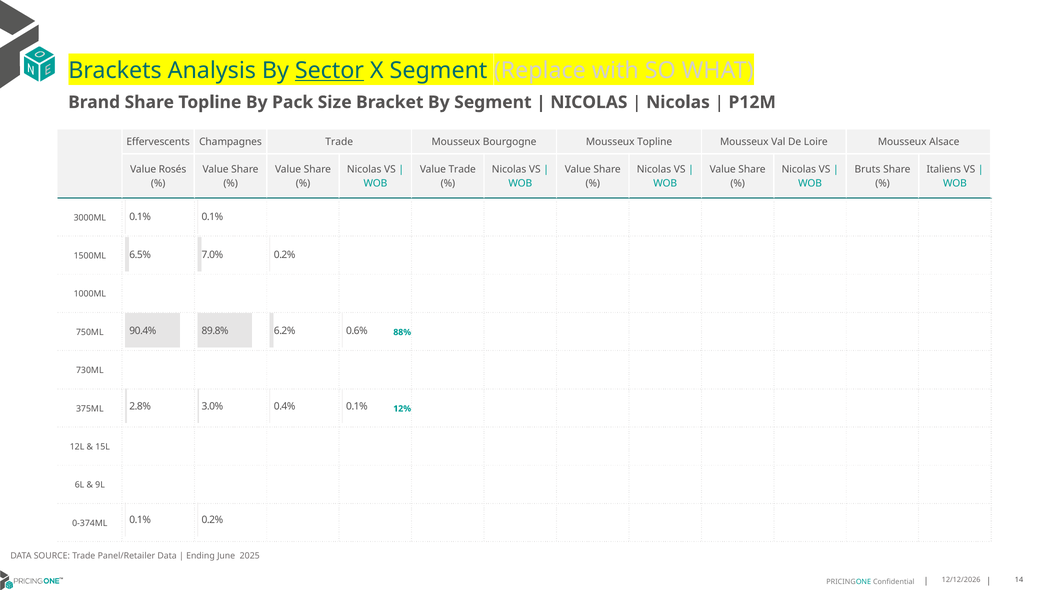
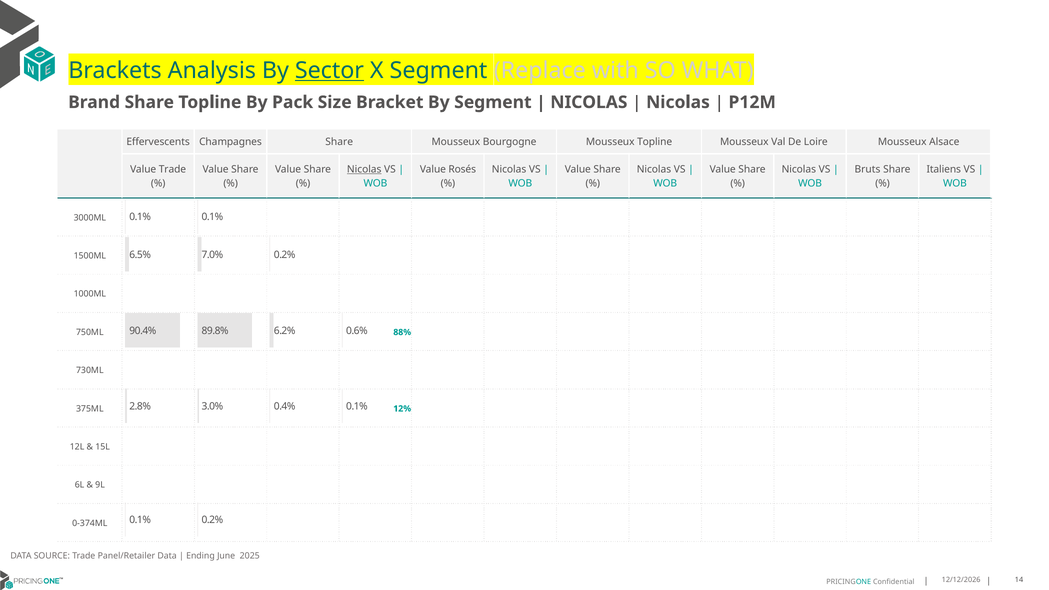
Champagnes Trade: Trade -> Share (339, 142)
Value Rosés: Rosés -> Trade (172, 170)
Nicolas underline: none -> present (364, 170)
Value Trade: Trade -> Rosés (462, 170)
